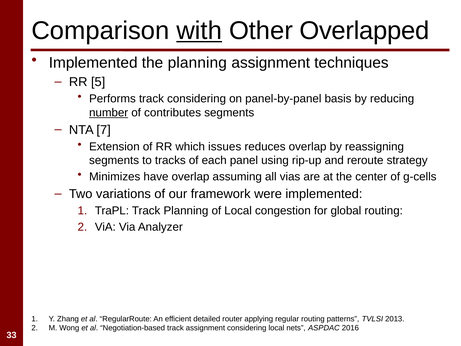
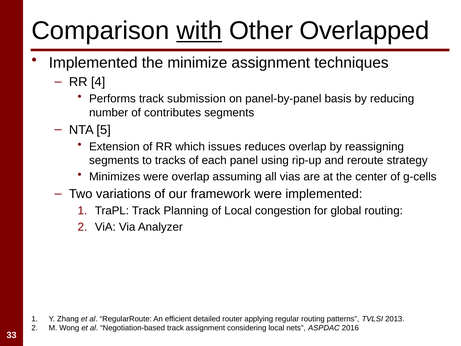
the planning: planning -> minimize (197, 63)
5: 5 -> 4 (98, 82)
track considering: considering -> submission (196, 99)
number underline: present -> none (109, 112)
7: 7 -> 5 (104, 130)
Minimizes have: have -> were (156, 177)
